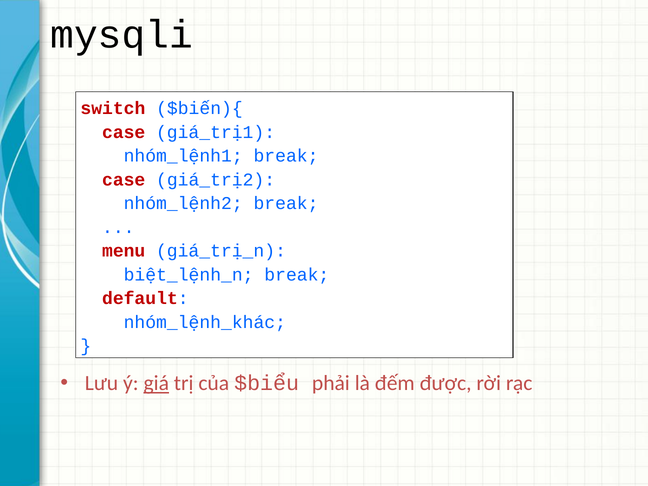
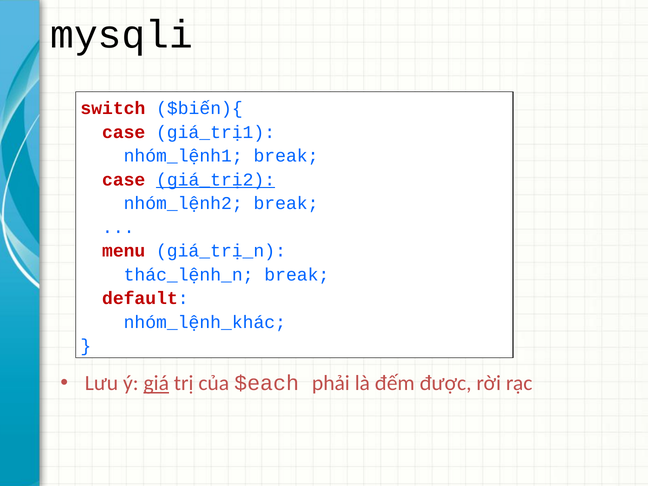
giá_trị2 underline: none -> present (216, 180)
biệt_lệnh_n: biệt_lệnh_n -> thác_lệnh_n (189, 275)
$biểu: $biểu -> $each (267, 383)
